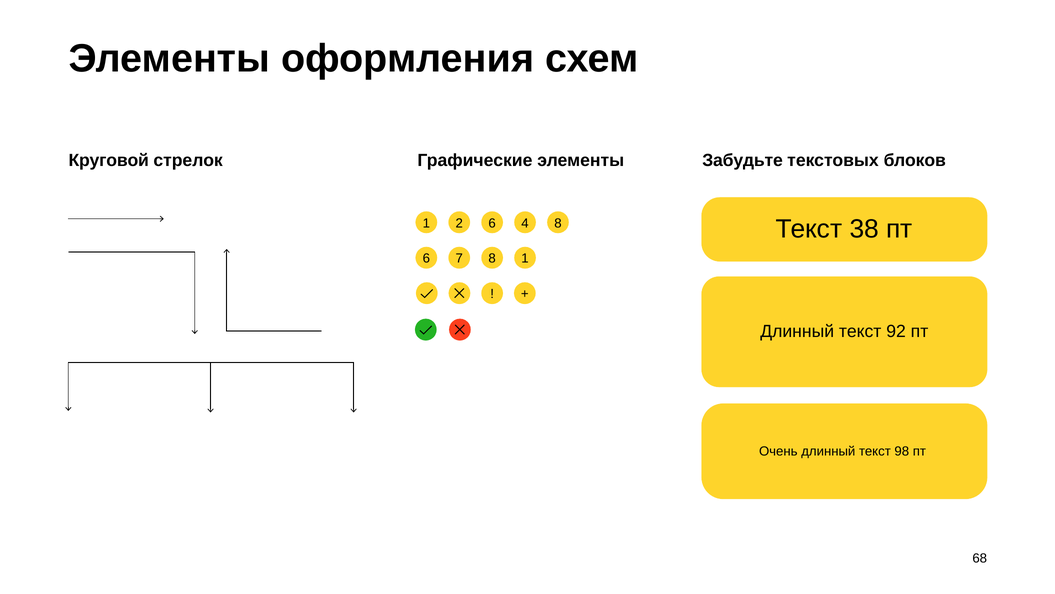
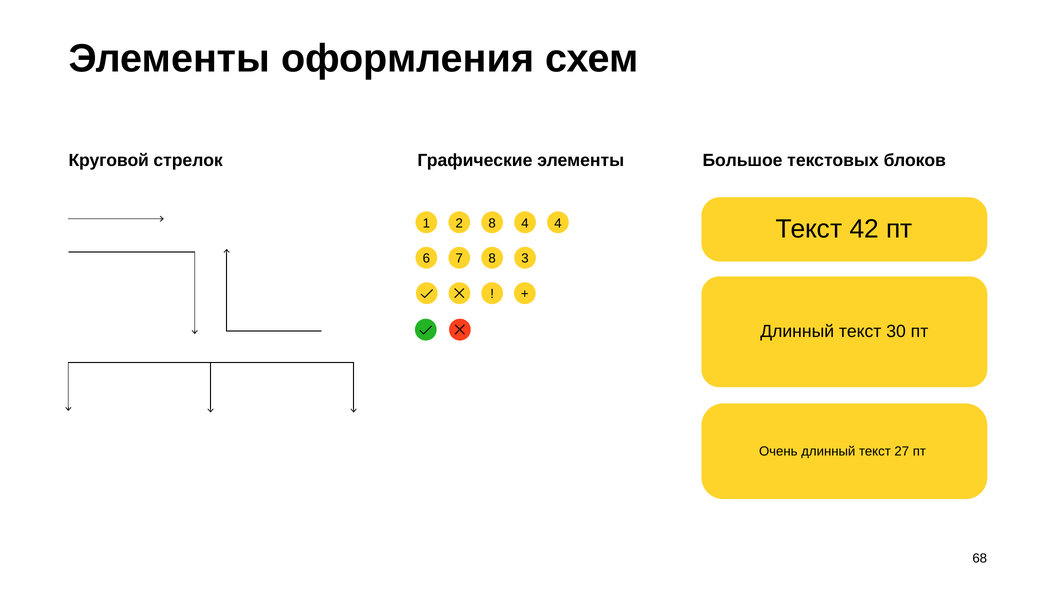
Забудьте: Забудьте -> Большое (742, 160)
38: 38 -> 42 (864, 229)
2 6: 6 -> 8 (492, 223)
4 8: 8 -> 4 (558, 223)
8 1: 1 -> 3 (525, 258)
92: 92 -> 30 (896, 331)
98: 98 -> 27 (902, 451)
